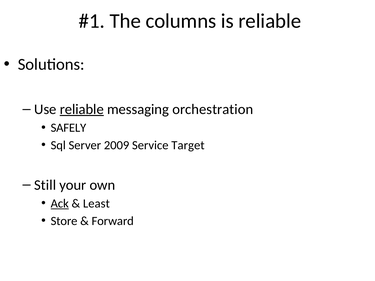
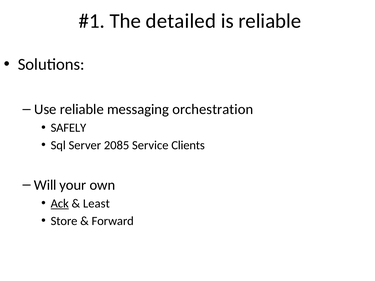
columns: columns -> detailed (181, 21)
reliable underline: present -> none (82, 109)
2009: 2009 -> 2085 (117, 145)
Target: Target -> Clients (188, 145)
Still: Still -> Will (45, 185)
